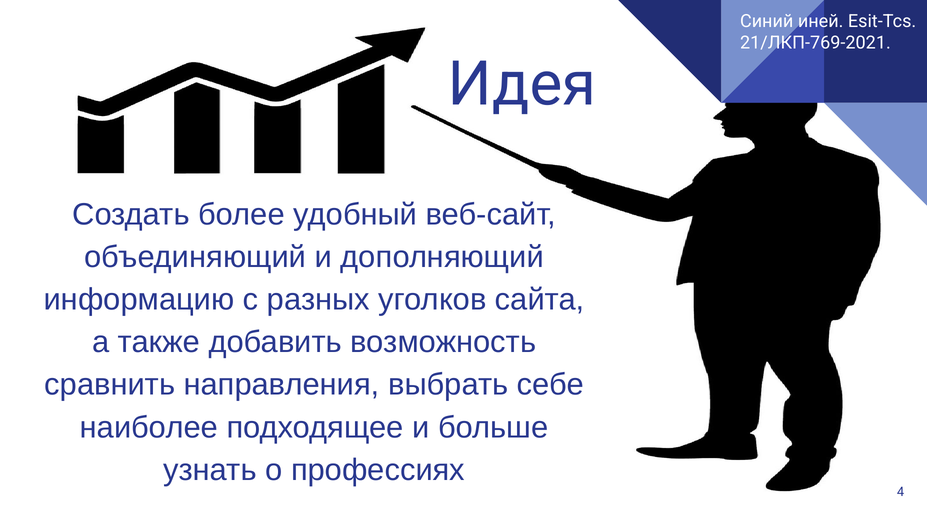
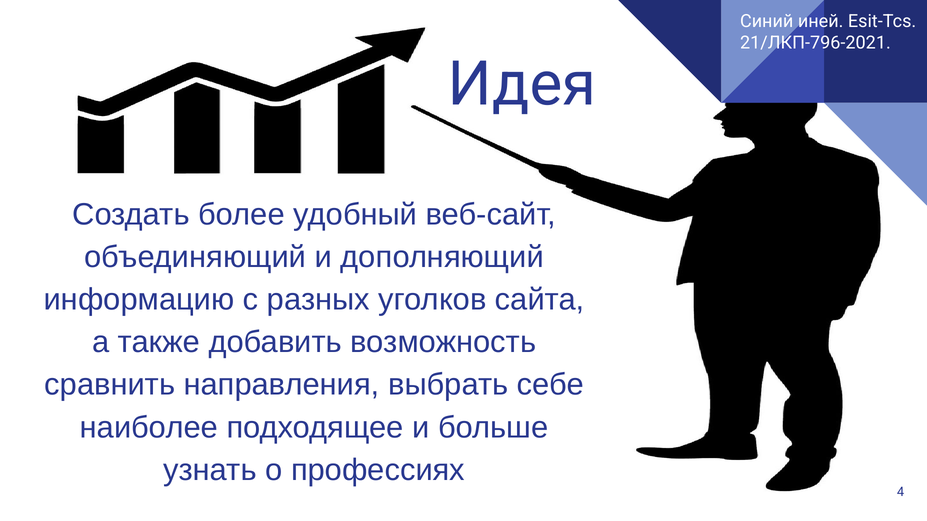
21/ЛКП-769-2021: 21/ЛКП-769-2021 -> 21/ЛКП-796-2021 (815, 43)
